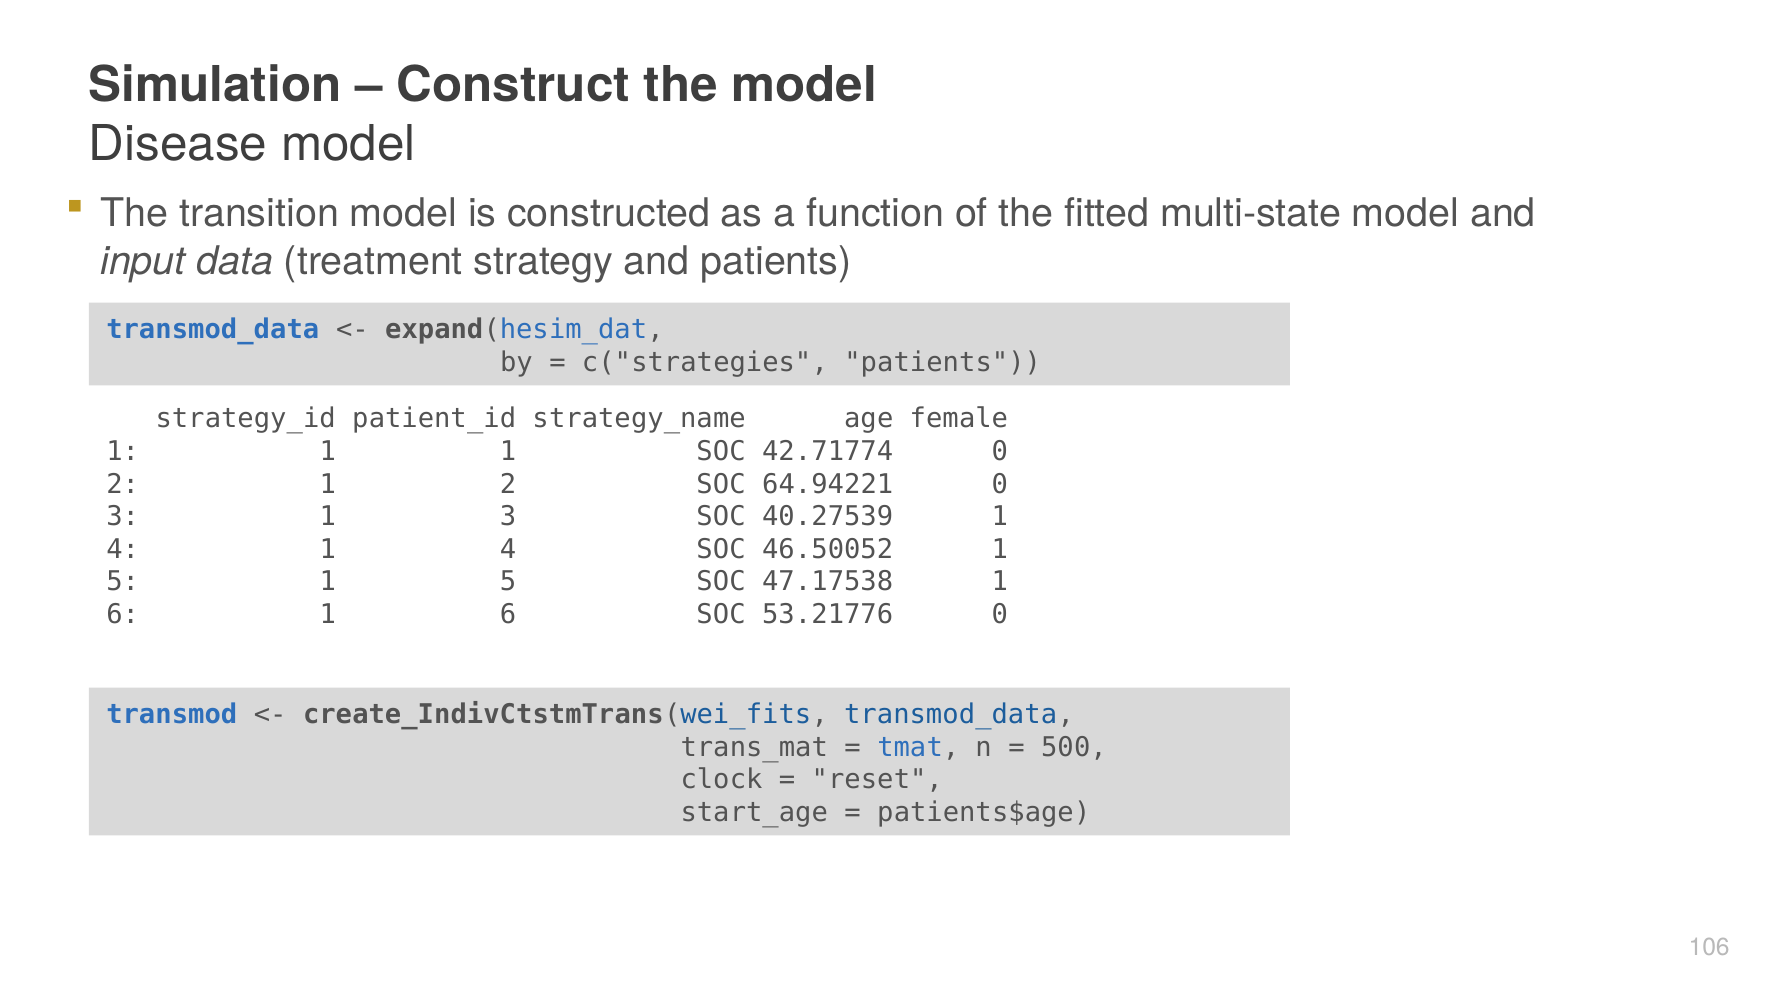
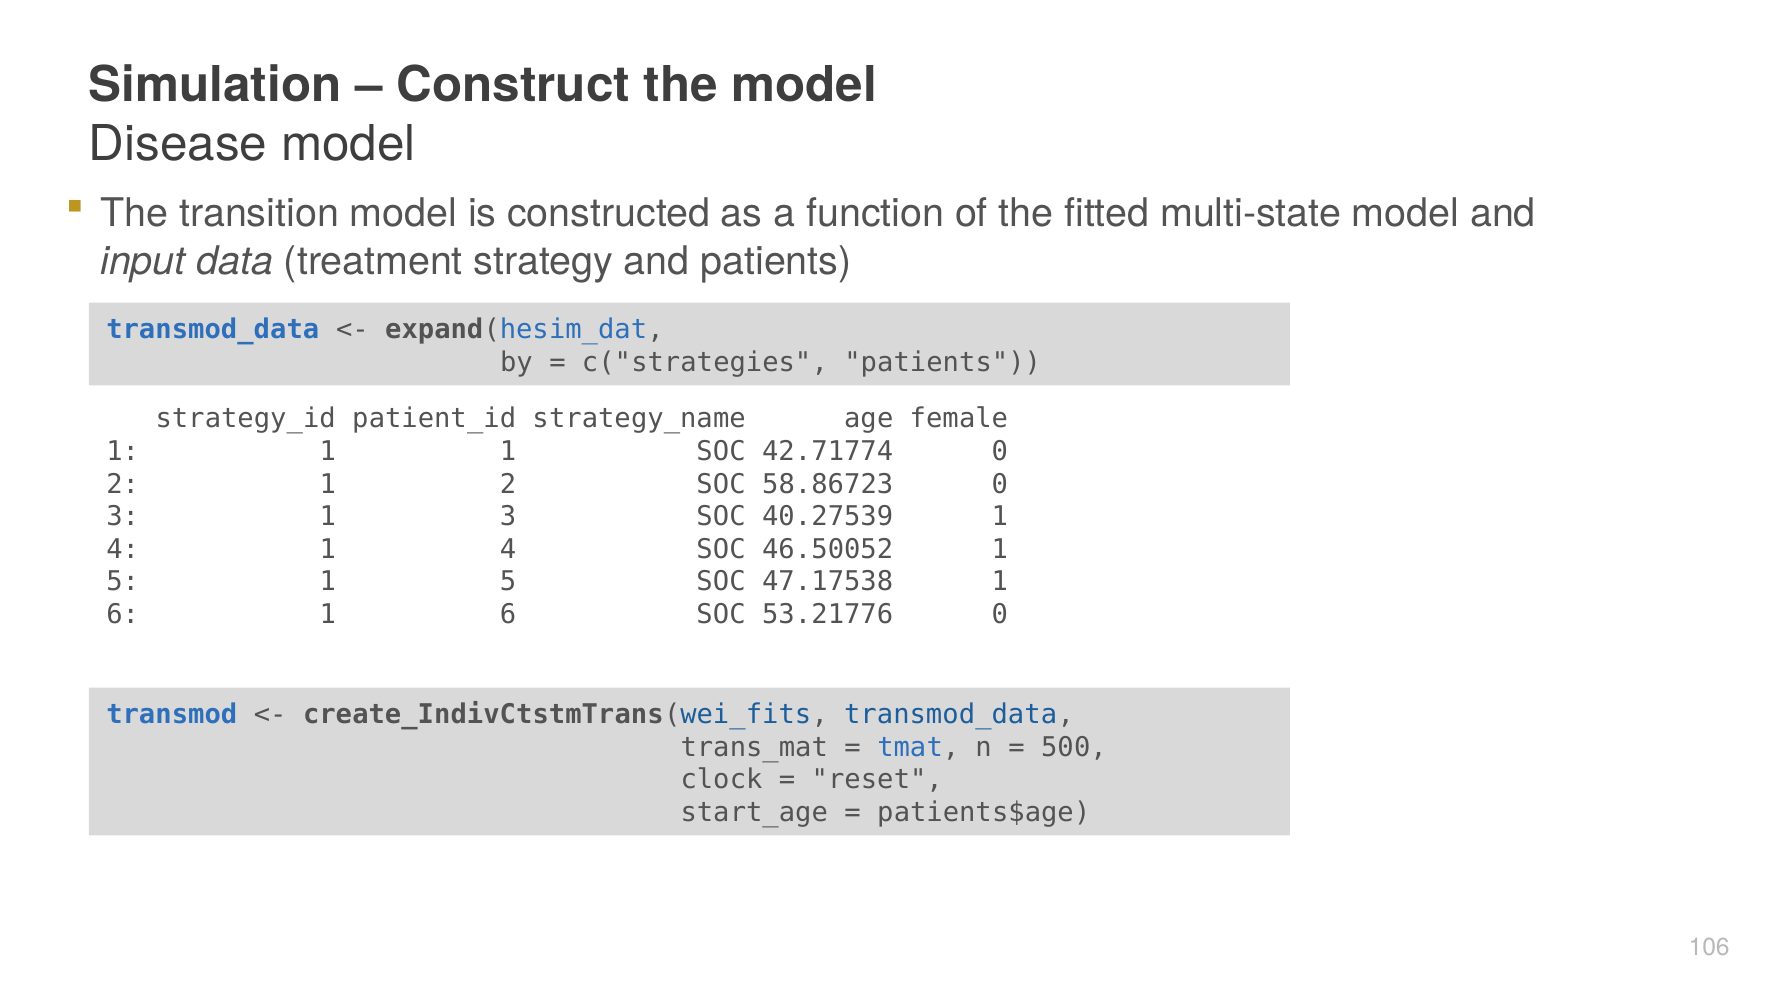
64.94221: 64.94221 -> 58.86723 (828, 484)
